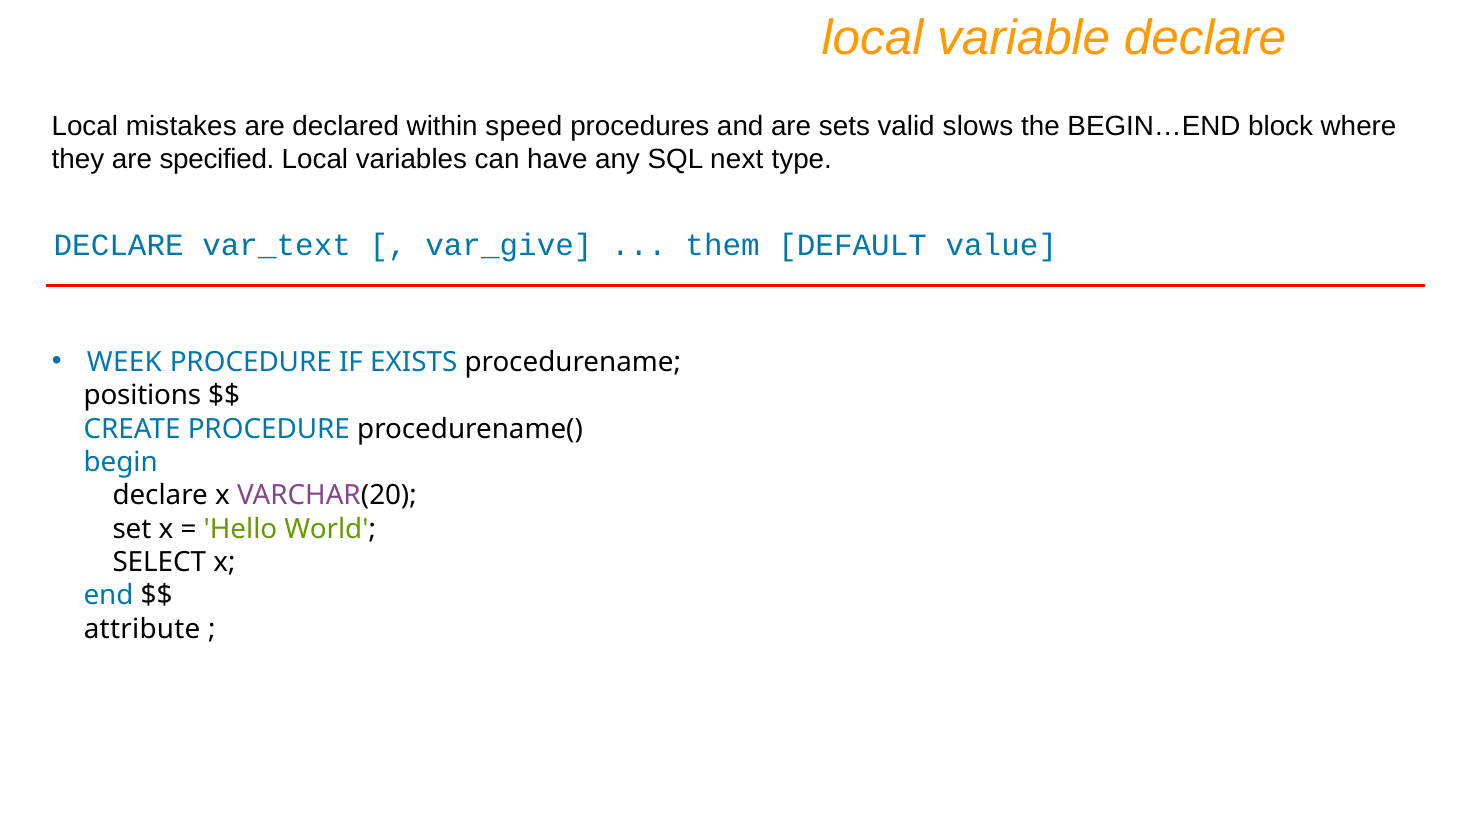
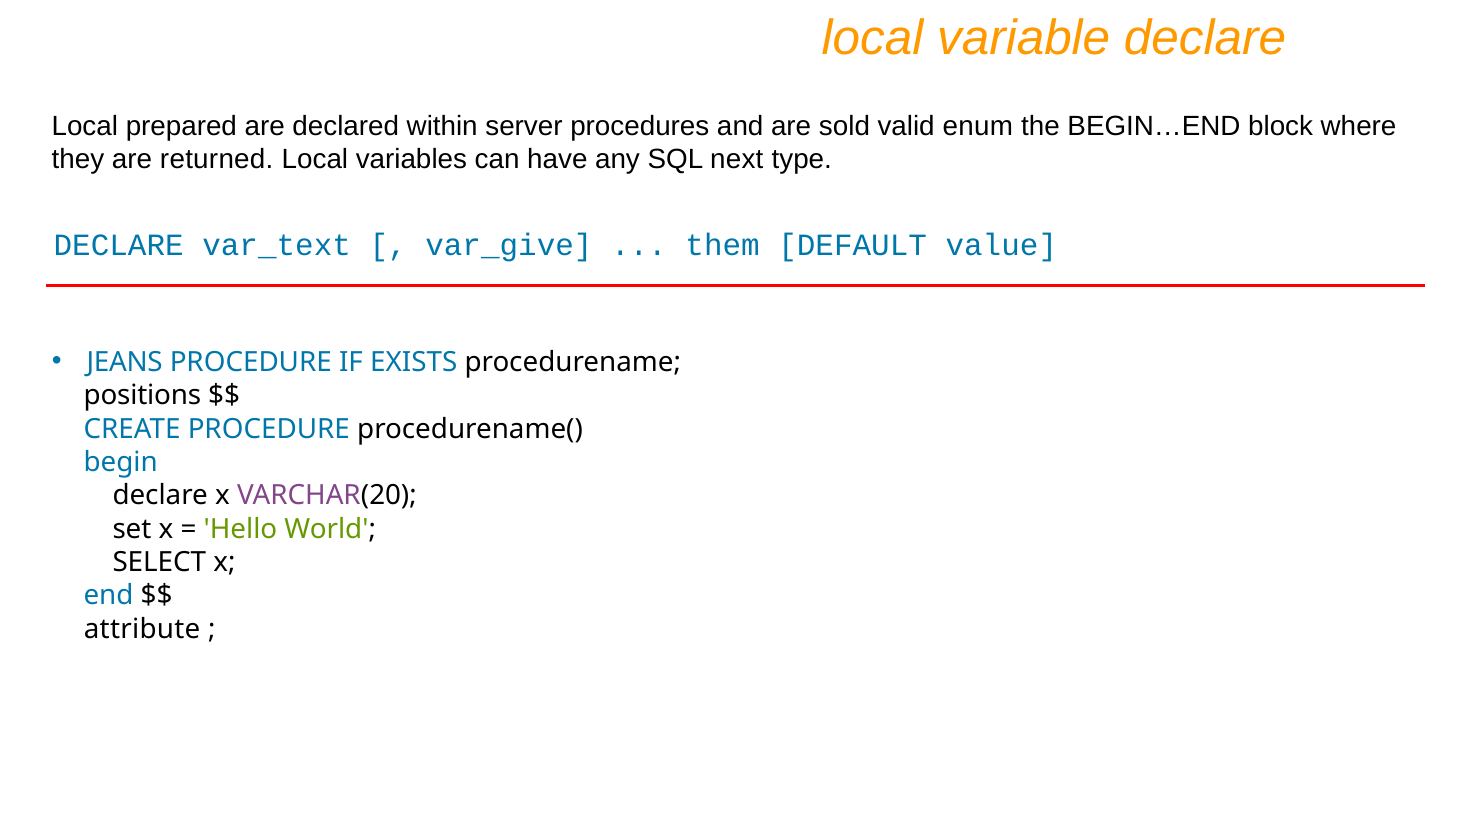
mistakes: mistakes -> prepared (181, 126)
speed: speed -> server (524, 126)
sets: sets -> sold (844, 126)
slows: slows -> enum (978, 126)
specified: specified -> returned (217, 159)
WEEK: WEEK -> JEANS (125, 362)
